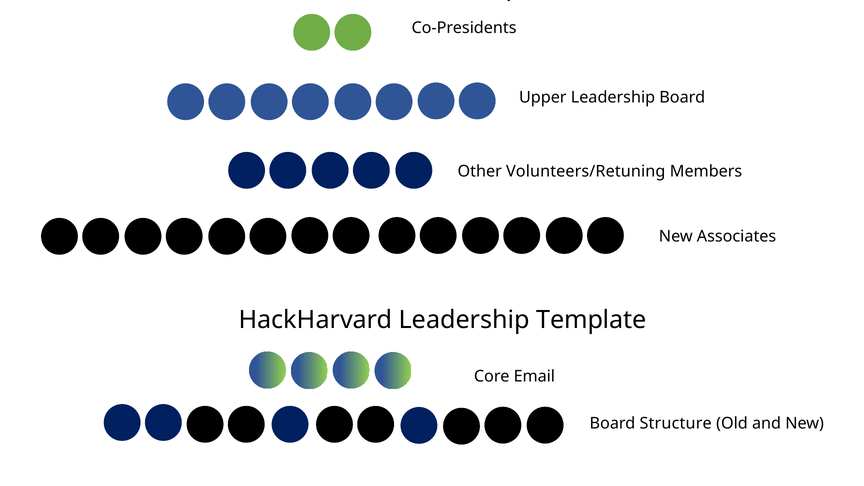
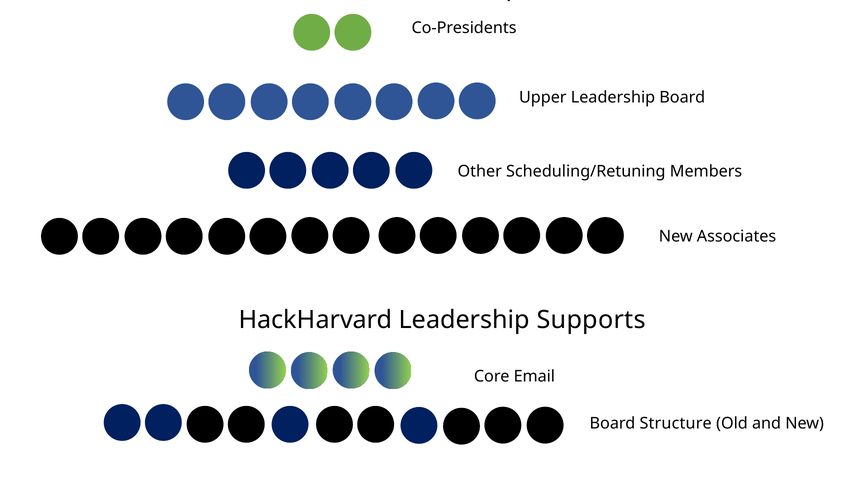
Volunteers/Retuning: Volunteers/Retuning -> Scheduling/Retuning (586, 172)
Template: Template -> Supports (591, 320)
